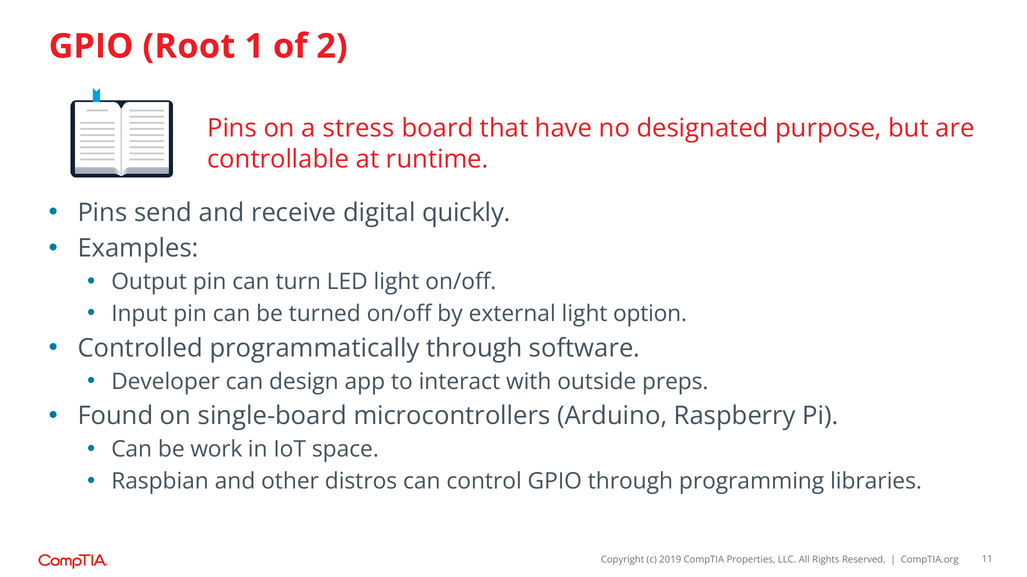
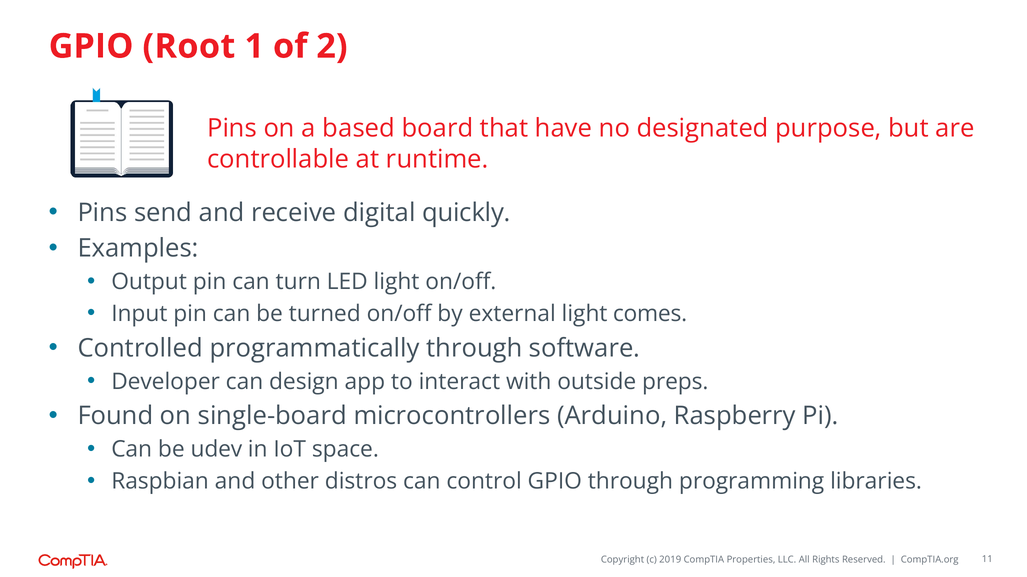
stress: stress -> based (359, 128)
option: option -> comes (650, 314)
work: work -> udev (216, 450)
